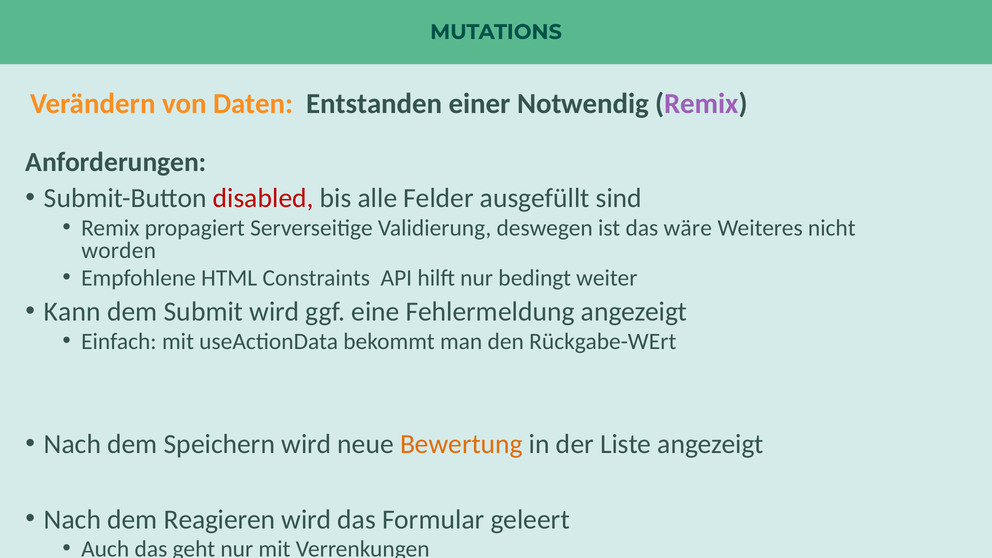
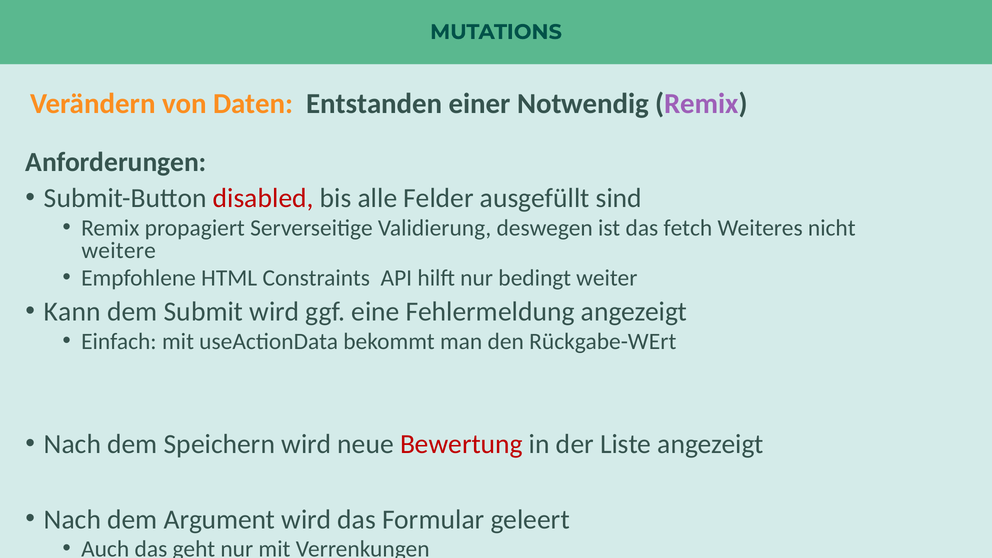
wäre: wäre -> fetch (688, 228)
worden: worden -> weitere (119, 251)
Bewertung colour: orange -> red (461, 444)
Reagieren: Reagieren -> Argument (219, 519)
